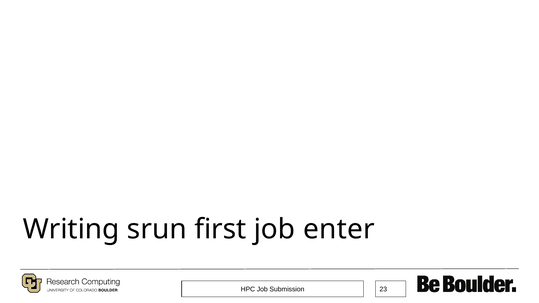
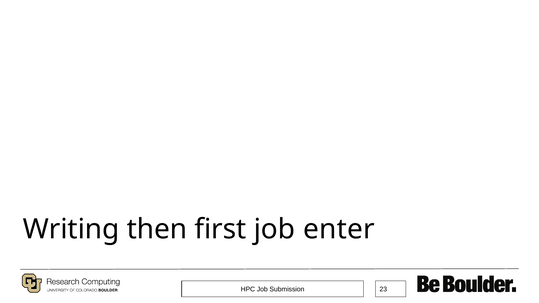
srun: srun -> then (157, 229)
